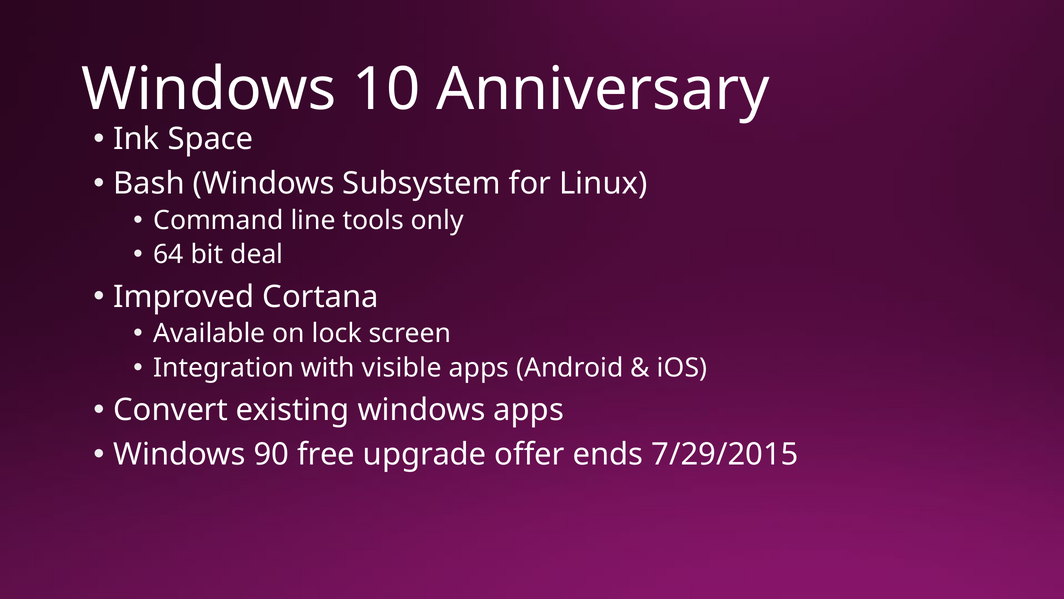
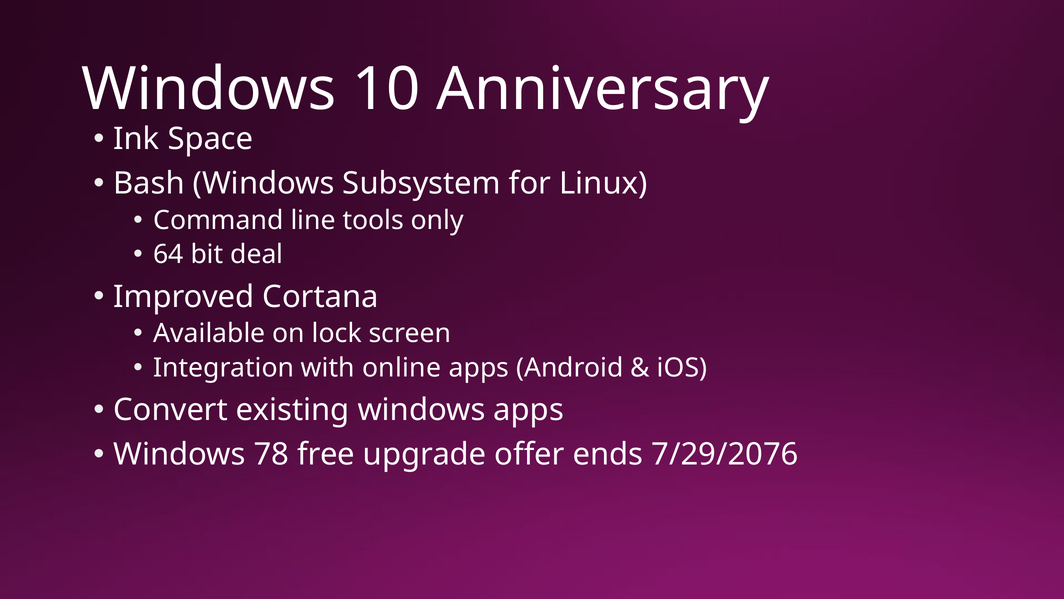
visible: visible -> online (402, 368)
90: 90 -> 78 (271, 454)
7/29/2015: 7/29/2015 -> 7/29/2076 (725, 454)
